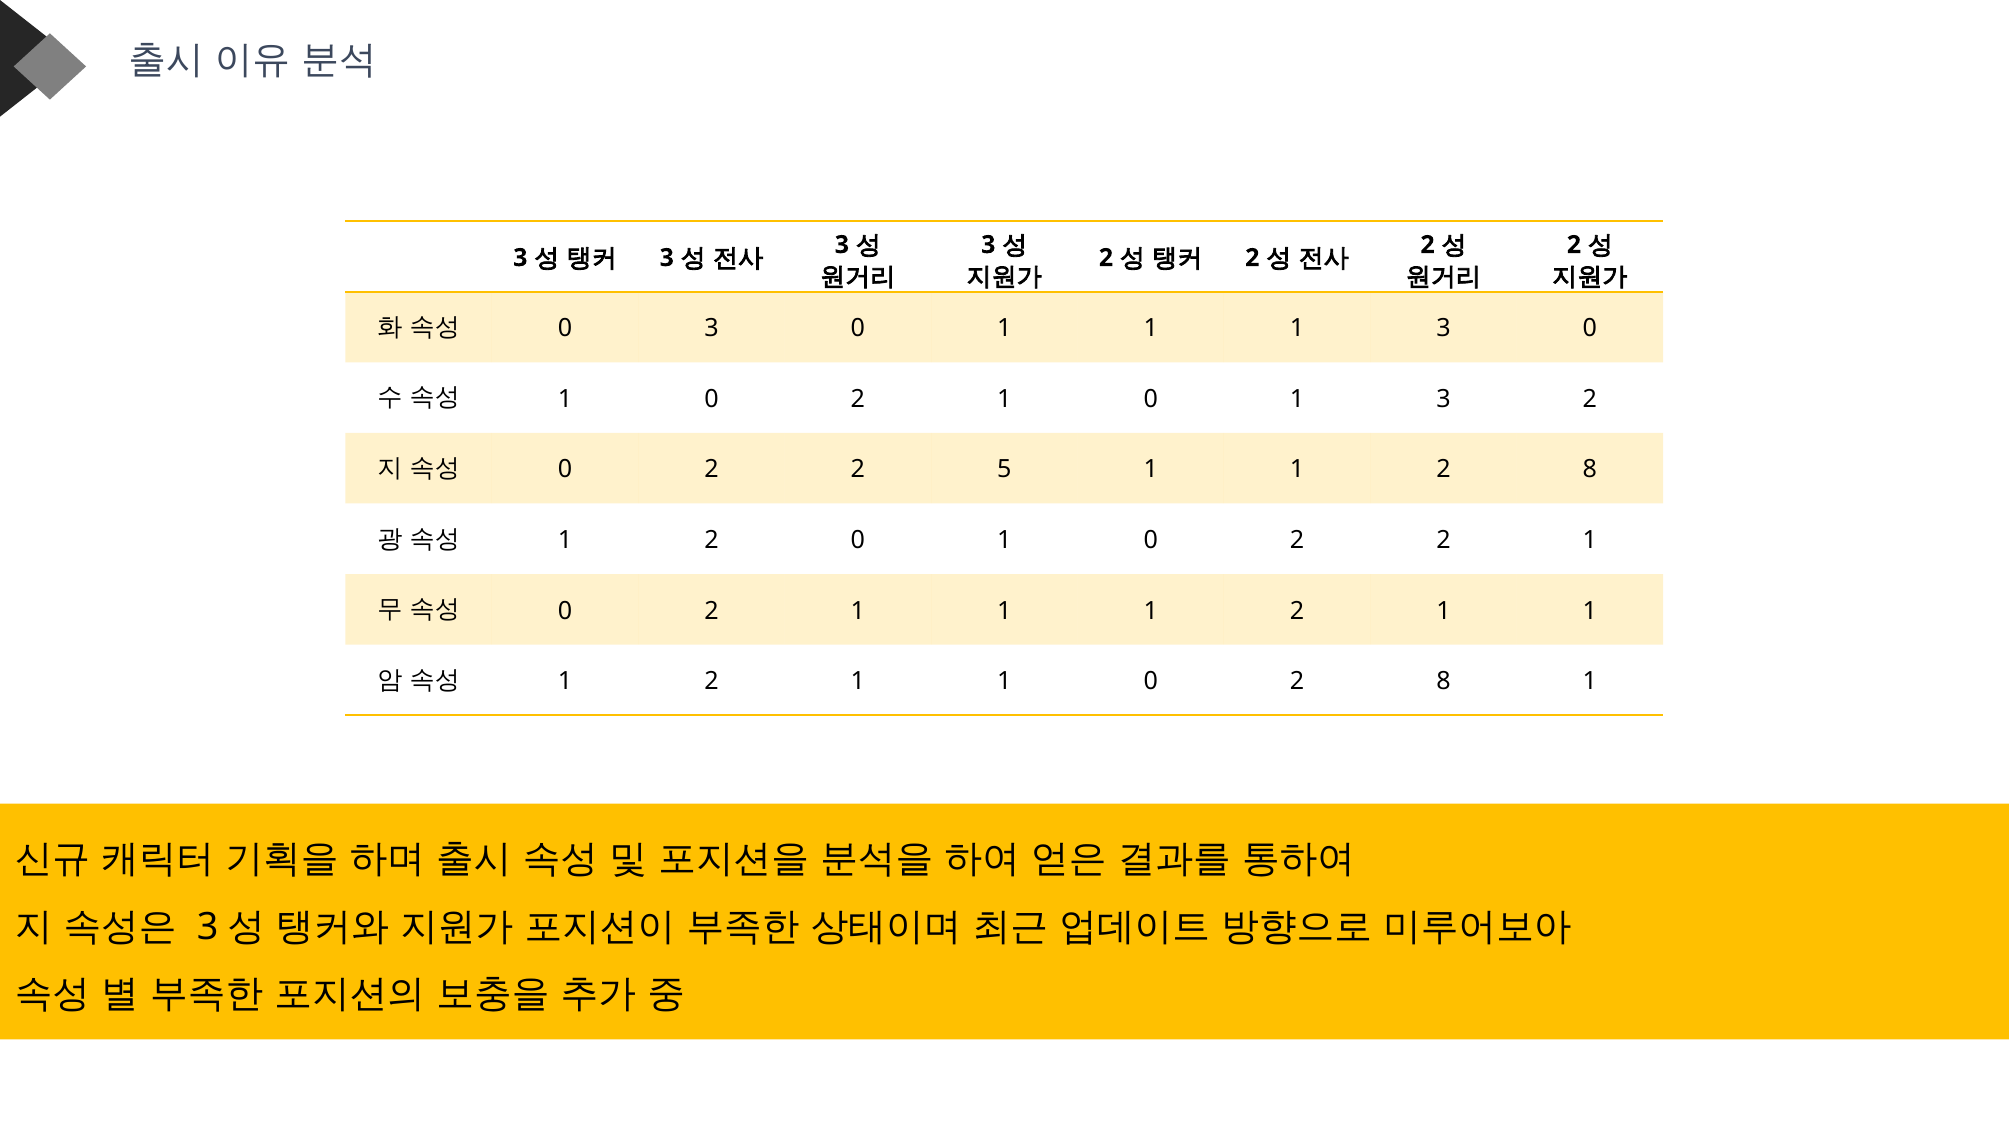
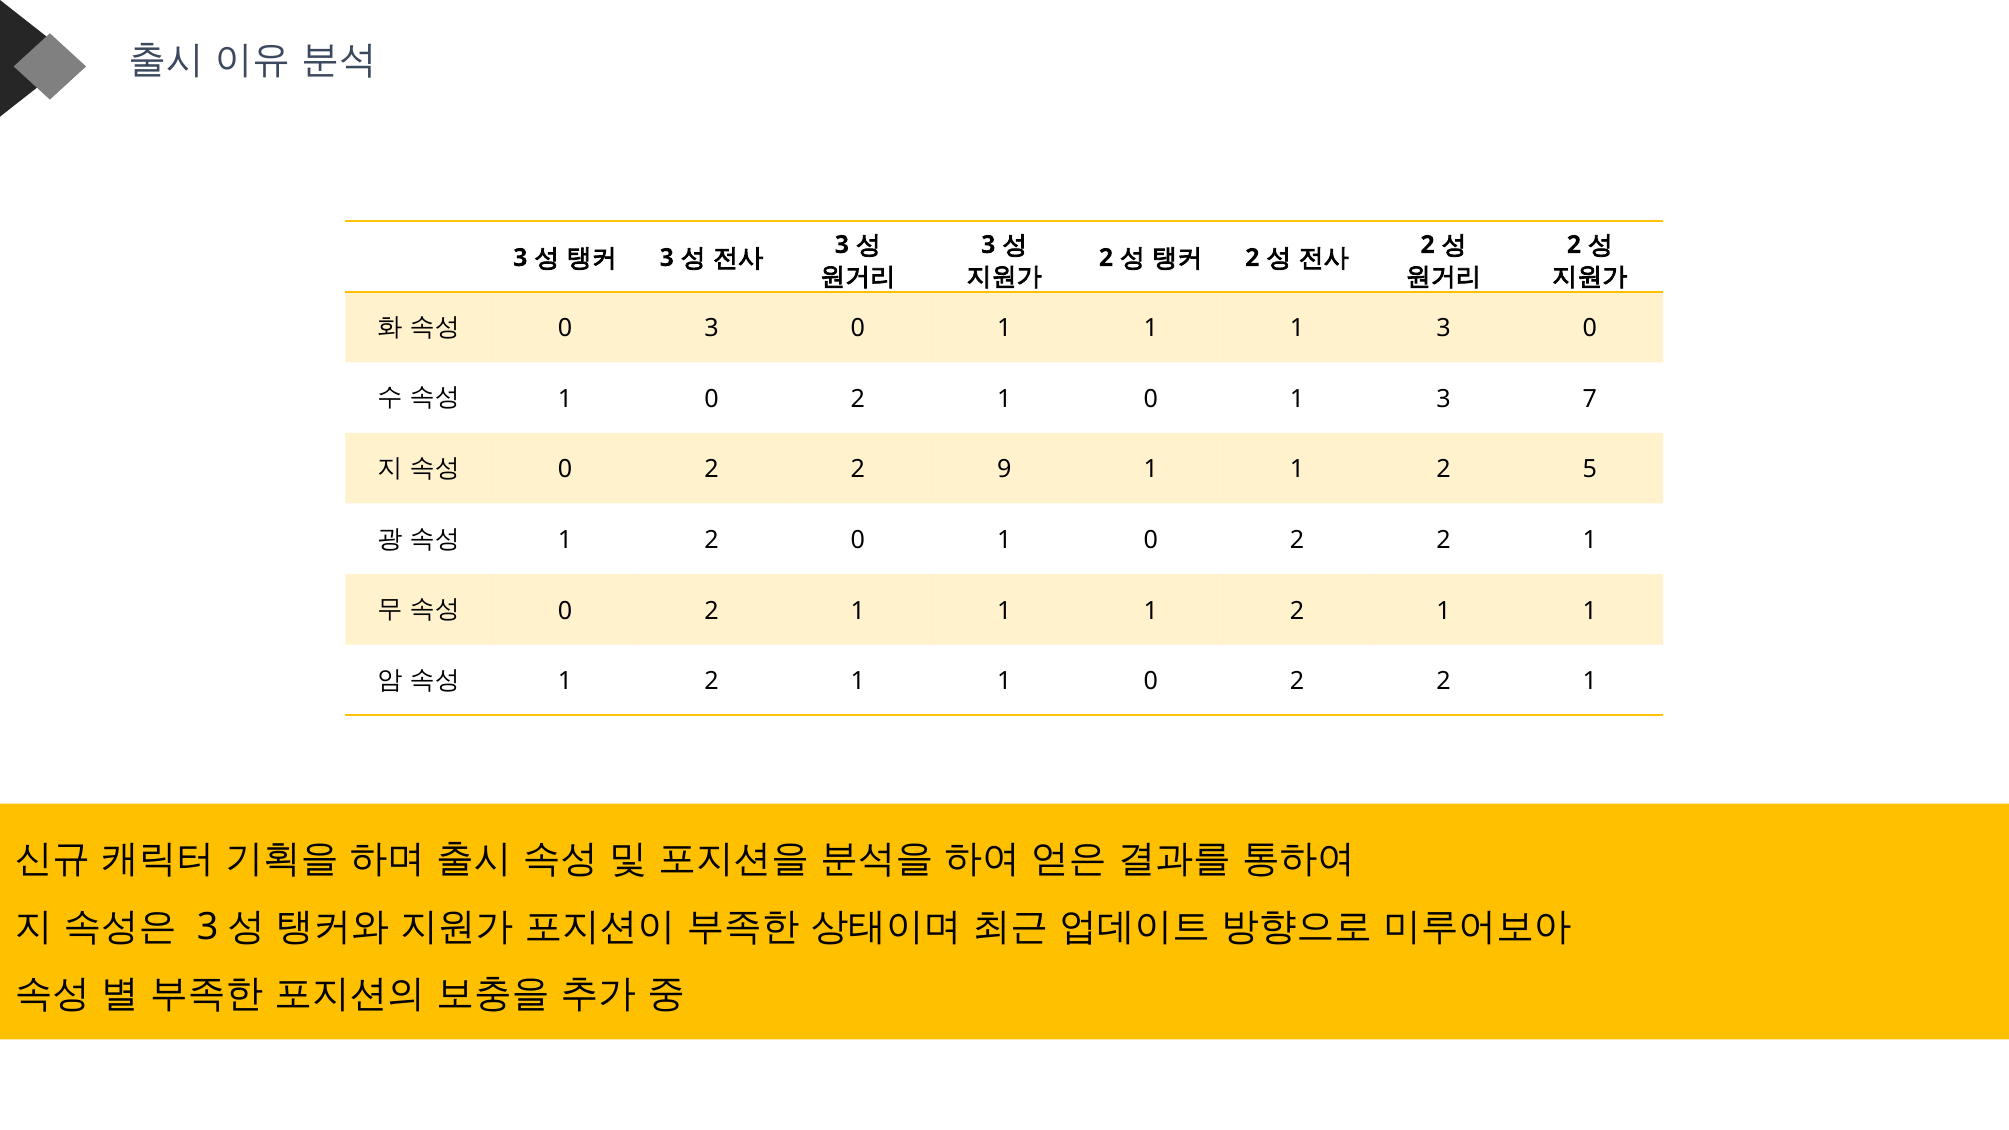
3 2: 2 -> 7 (1590, 399)
5: 5 -> 9 (1004, 470)
1 2 8: 8 -> 5 (1590, 470)
8: 8 -> 2 (1443, 681)
